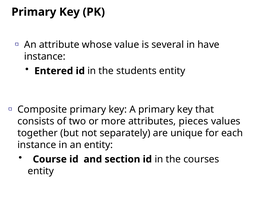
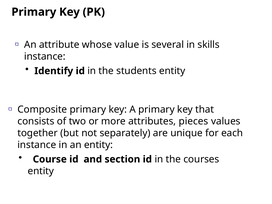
have: have -> skills (209, 45)
Entered: Entered -> Identify (54, 71)
